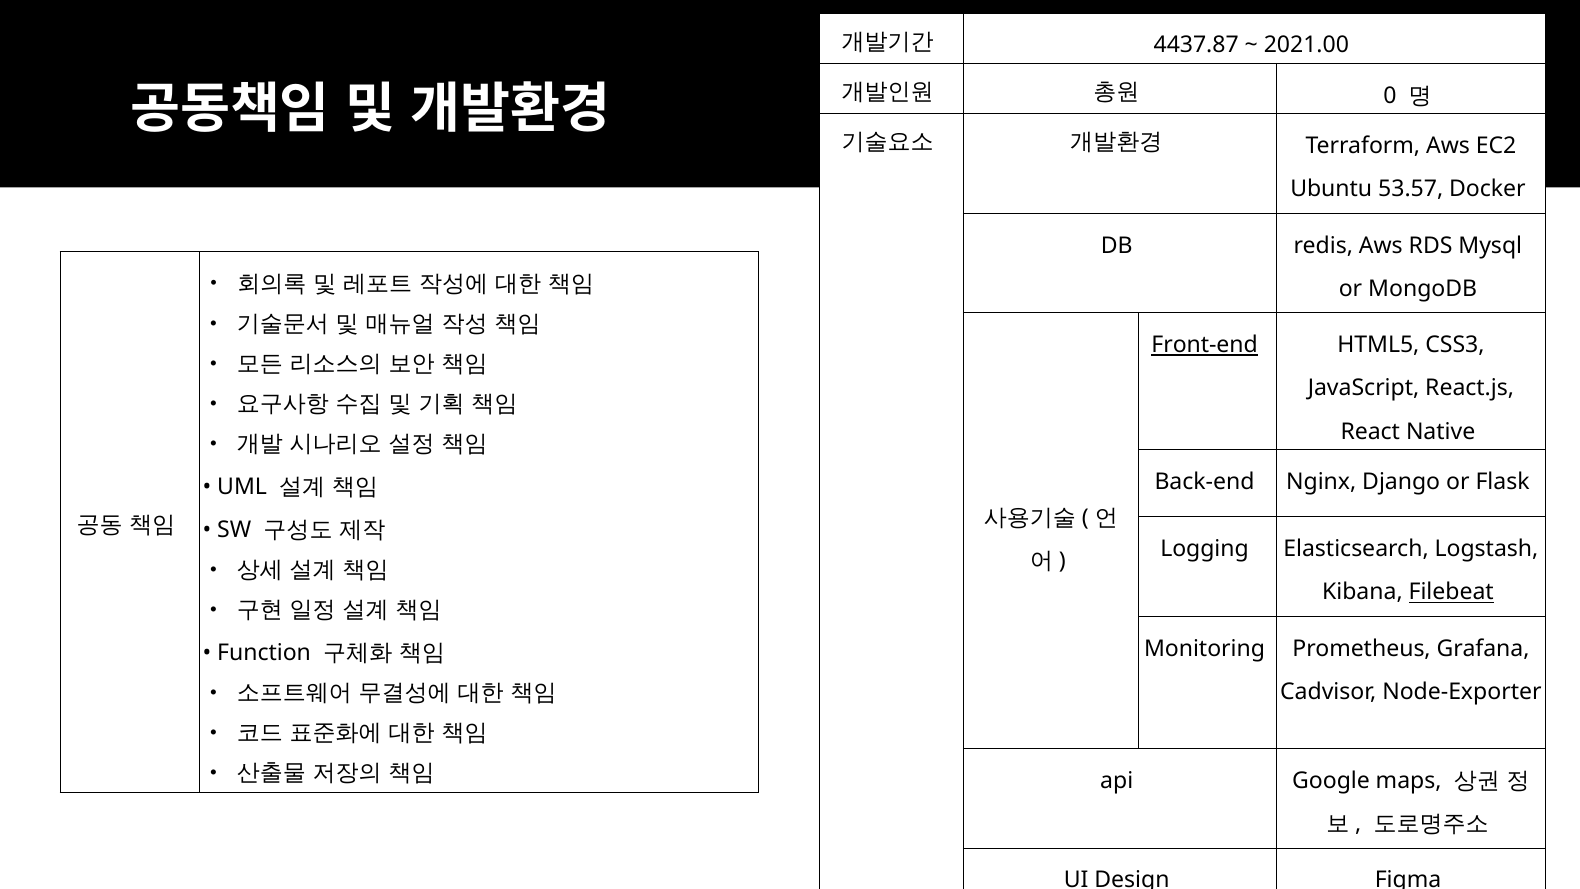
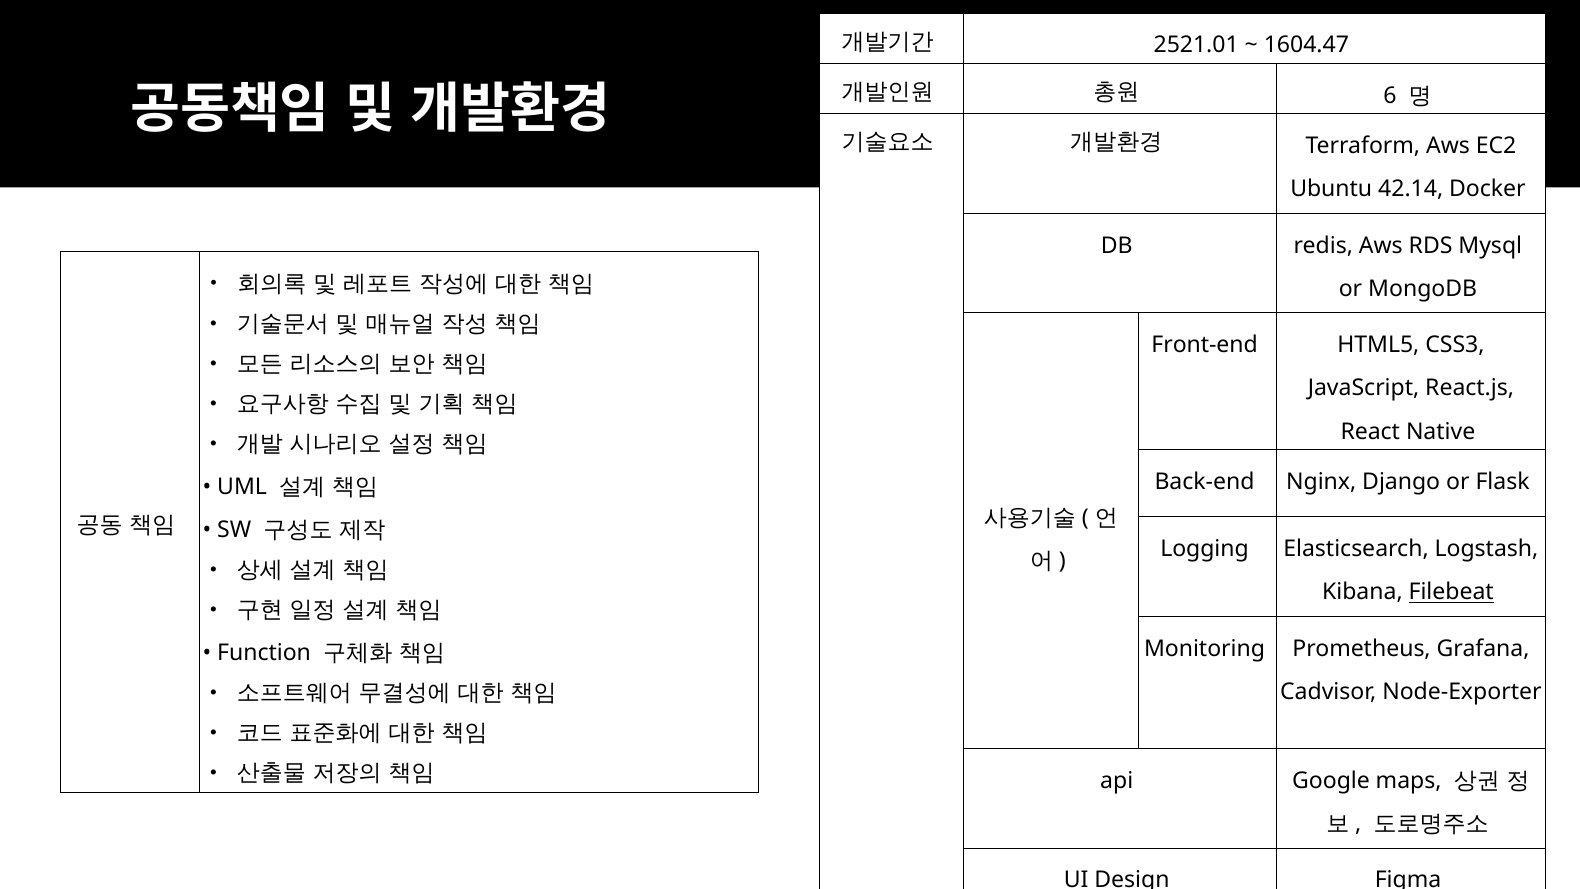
4437.87: 4437.87 -> 2521.01 (1196, 45)
2021.00: 2021.00 -> 1604.47 (1306, 45)
0: 0 -> 6 (1390, 95)
53.57: 53.57 -> 42.14 (1411, 189)
Front-end underline: present -> none (1205, 345)
